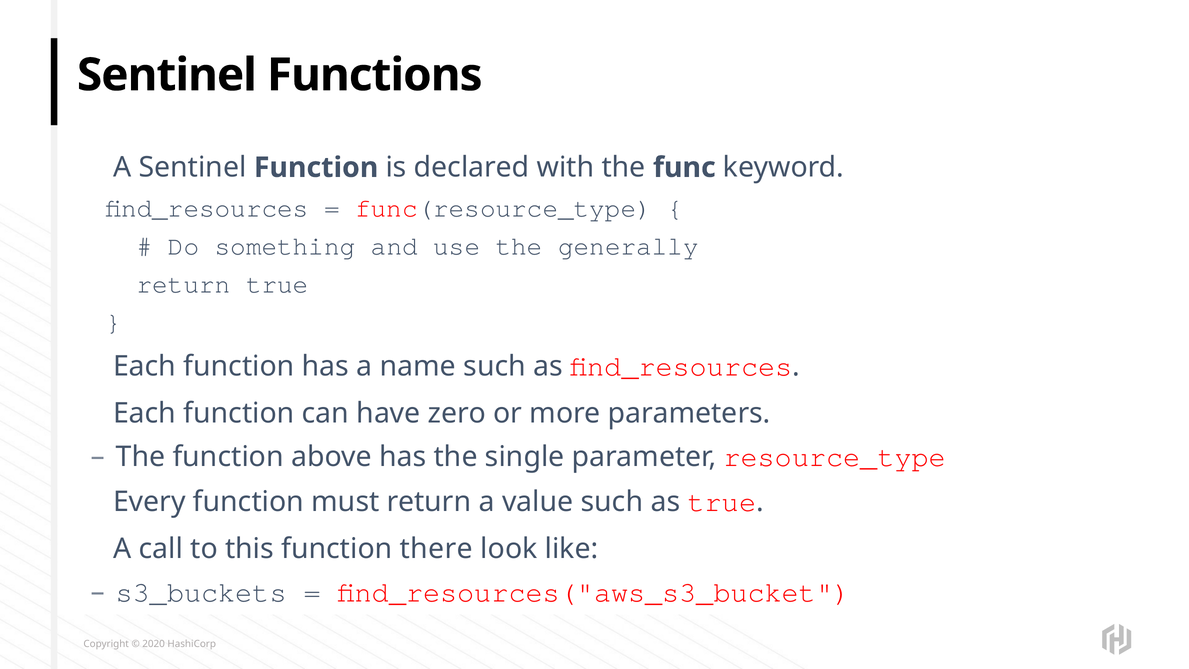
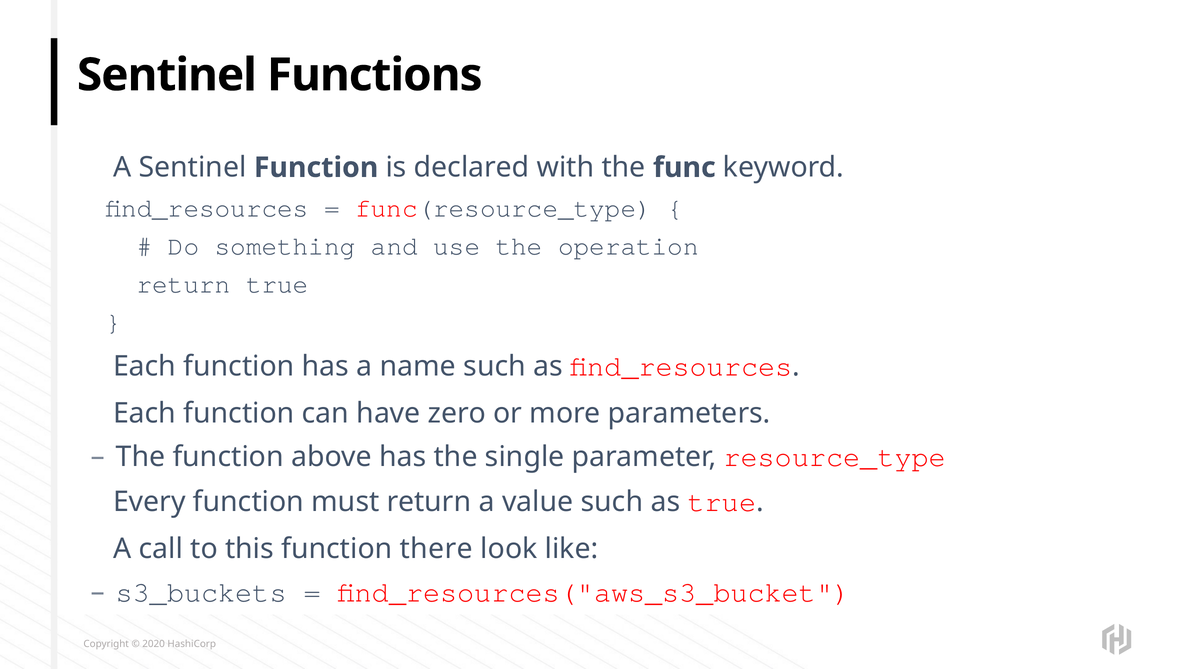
generally: generally -> operation (628, 246)
